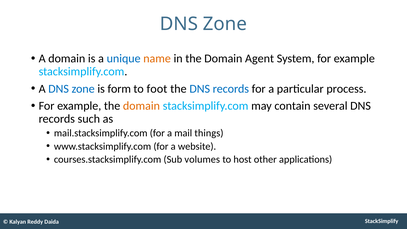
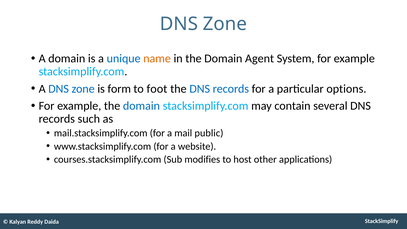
process: process -> options (346, 89)
domain colour: orange -> blue (141, 106)
things: things -> public (209, 133)
volumes: volumes -> modifies (202, 159)
